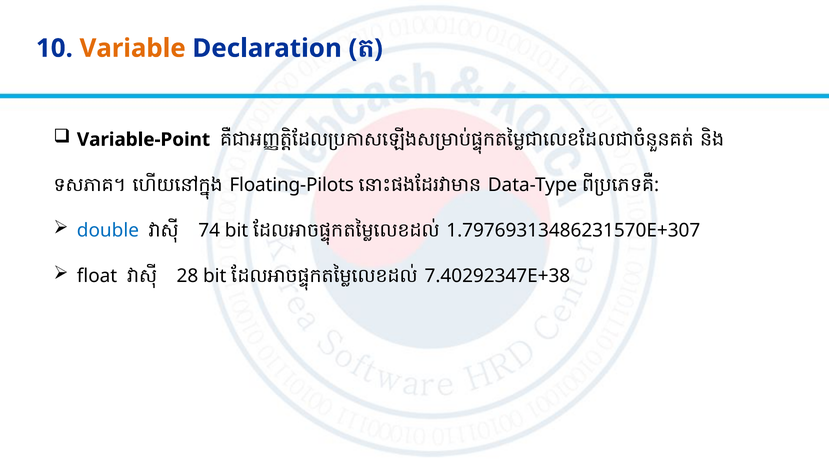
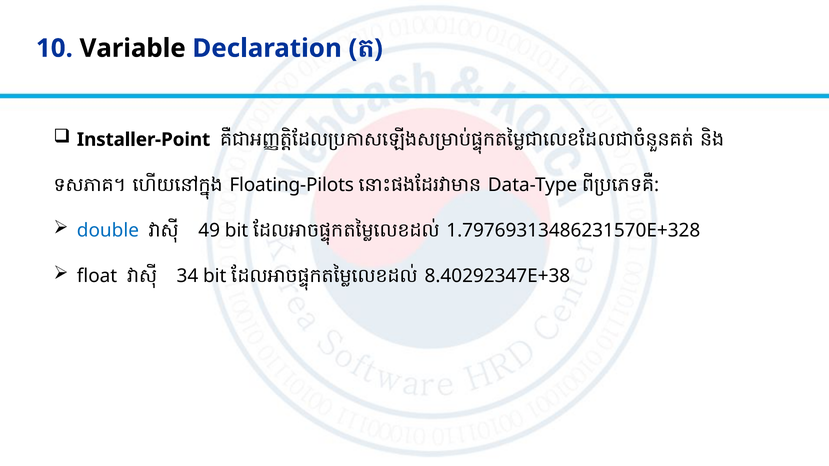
Variable colour: orange -> black (133, 48)
Variable-Point: Variable-Point -> Installer-Point (144, 140)
74: 74 -> 49 (209, 231)
1.79769313486231570E+307: 1.79769313486231570E+307 -> 1.79769313486231570E+328 (573, 231)
28: 28 -> 34 (187, 276)
7.40292347E+38: 7.40292347E+38 -> 8.40292347E+38 (497, 276)
